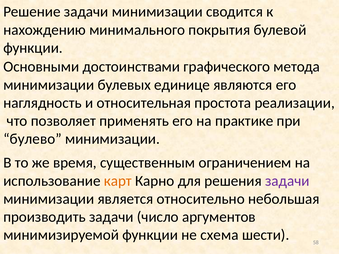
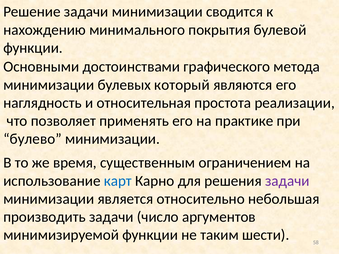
единице: единице -> который (182, 85)
карт colour: orange -> blue (118, 181)
схема: схема -> таким (219, 235)
